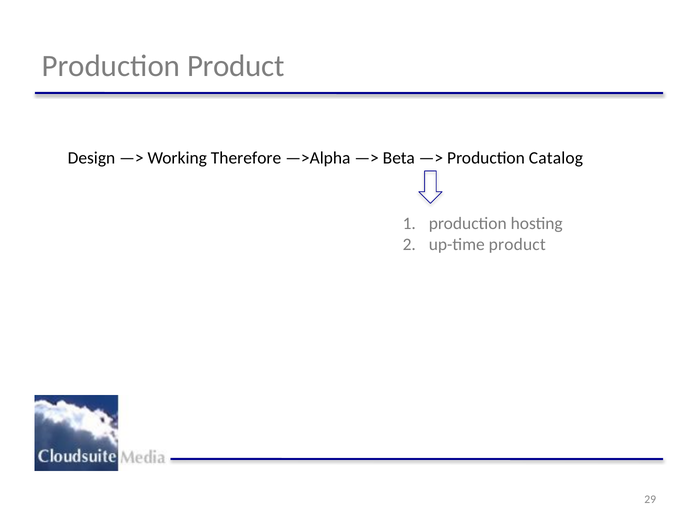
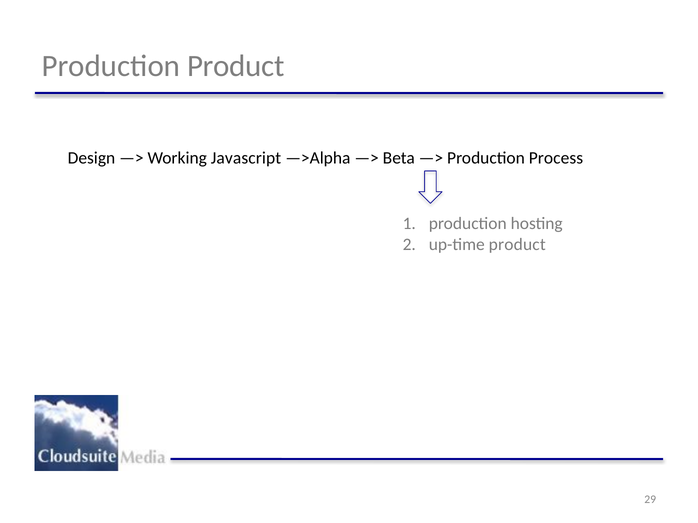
Therefore: Therefore -> Javascript (246, 158)
Catalog: Catalog -> Process (556, 158)
